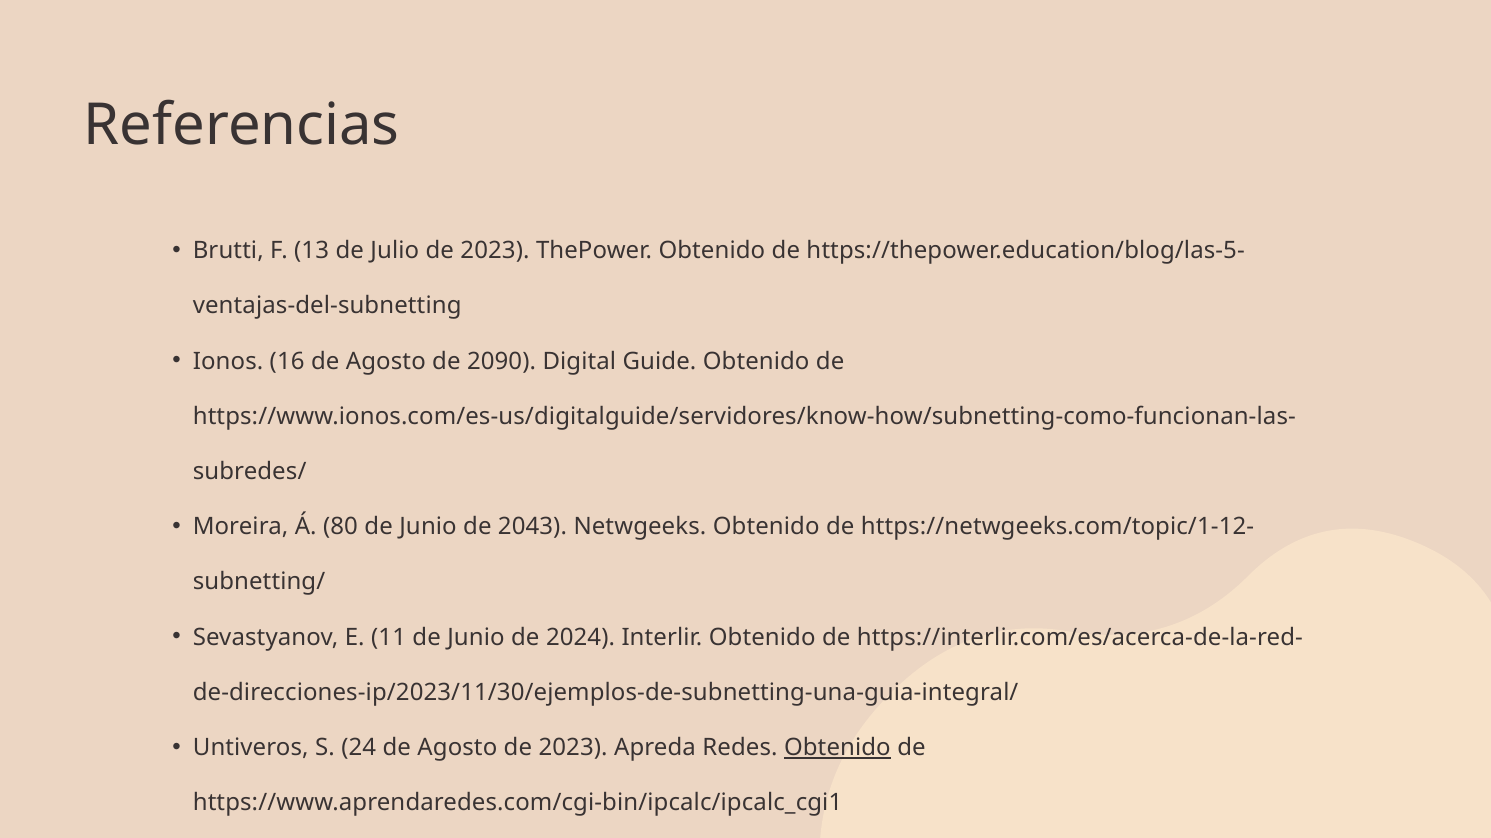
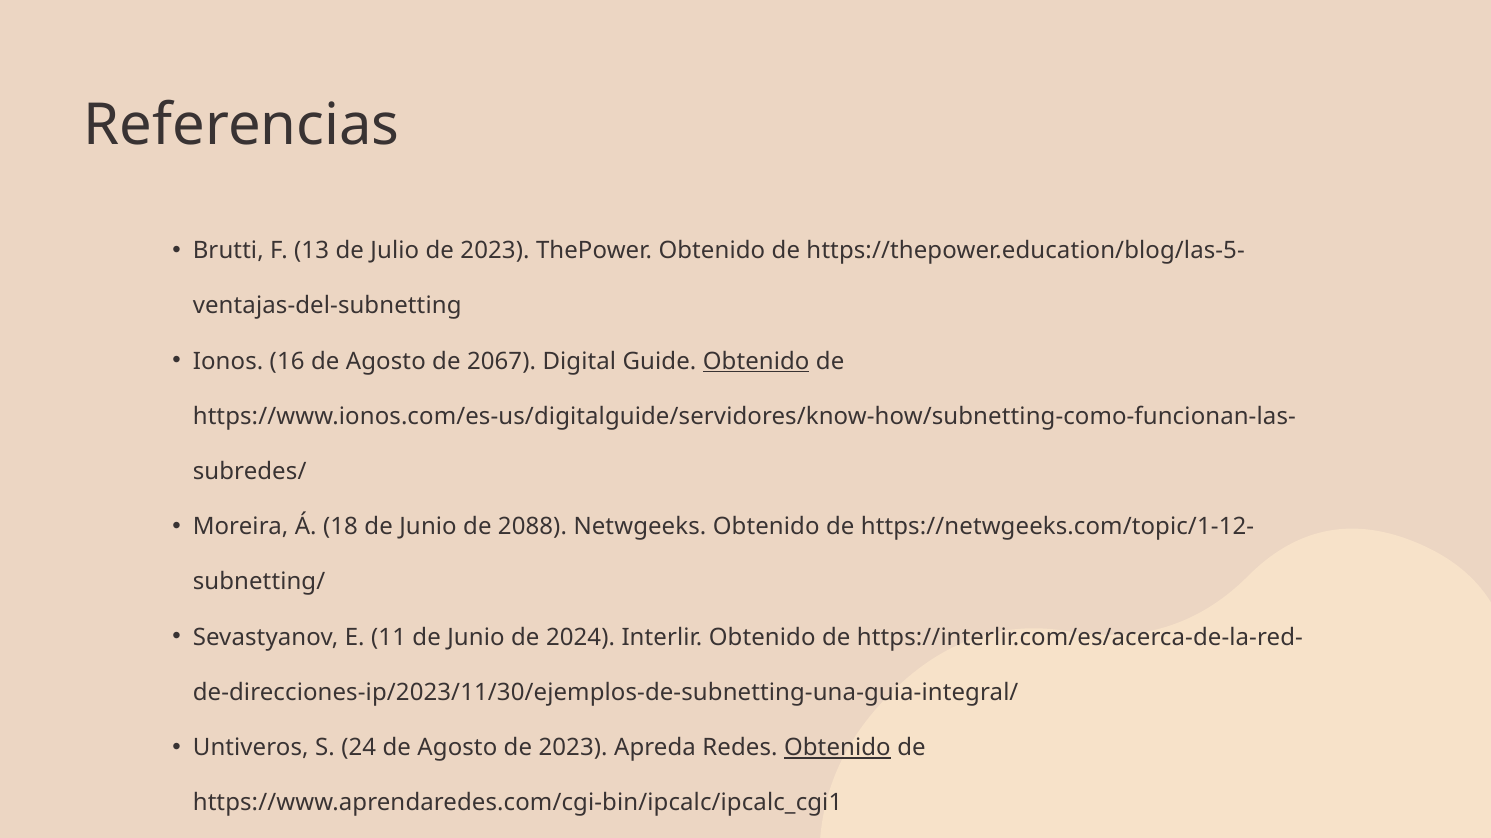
2090: 2090 -> 2067 (502, 361)
Obtenido underline: none -> present (756, 361)
80: 80 -> 18 (341, 527)
2043: 2043 -> 2088 (532, 527)
